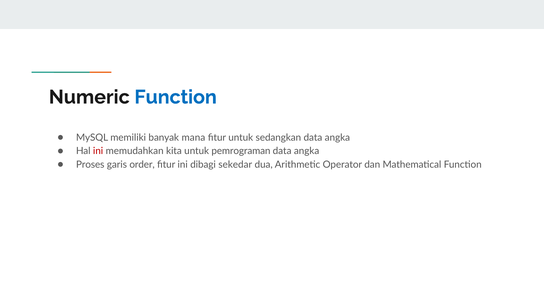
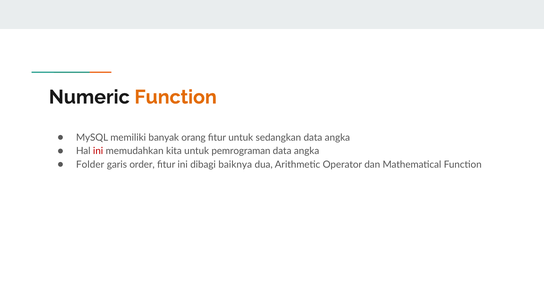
Function colour: blue -> orange (176, 97)
mana: mana -> orang (194, 137)
Proses: Proses -> Folder (90, 165)
sekedar: sekedar -> baiknya (235, 165)
